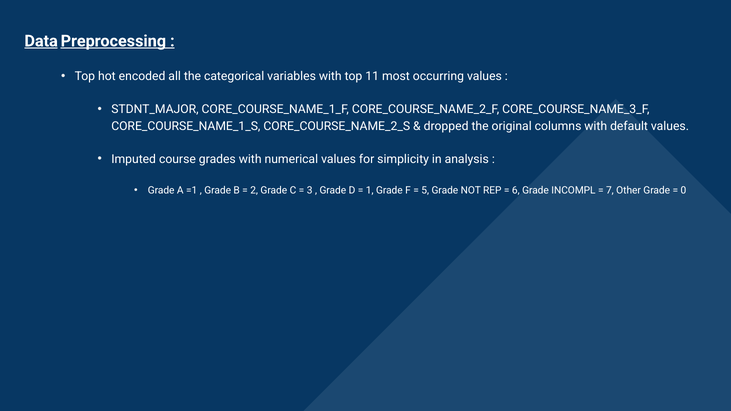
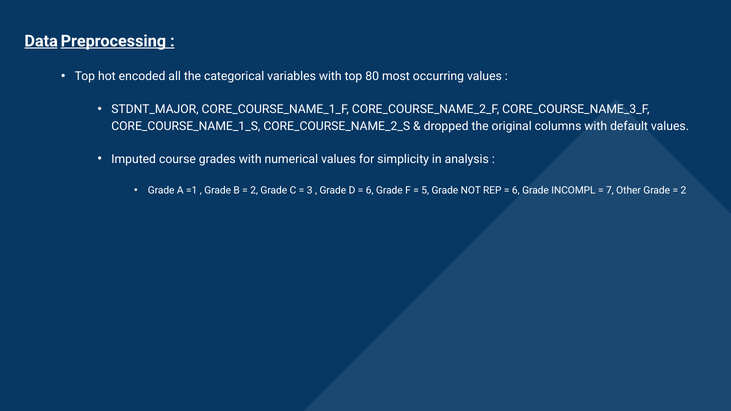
11: 11 -> 80 (372, 76)
1: 1 -> 6 (370, 190)
0: 0 -> 2 (683, 190)
